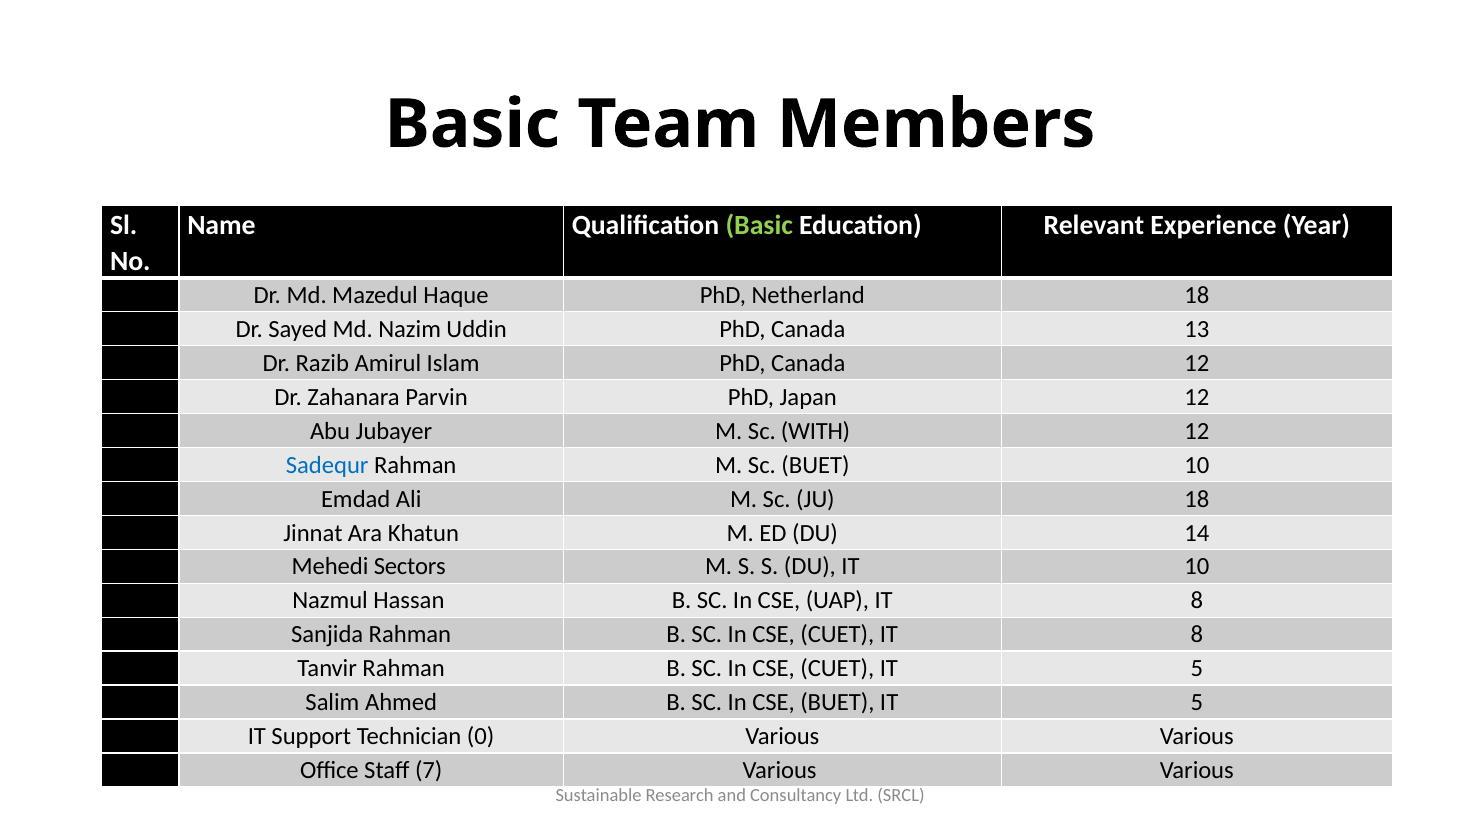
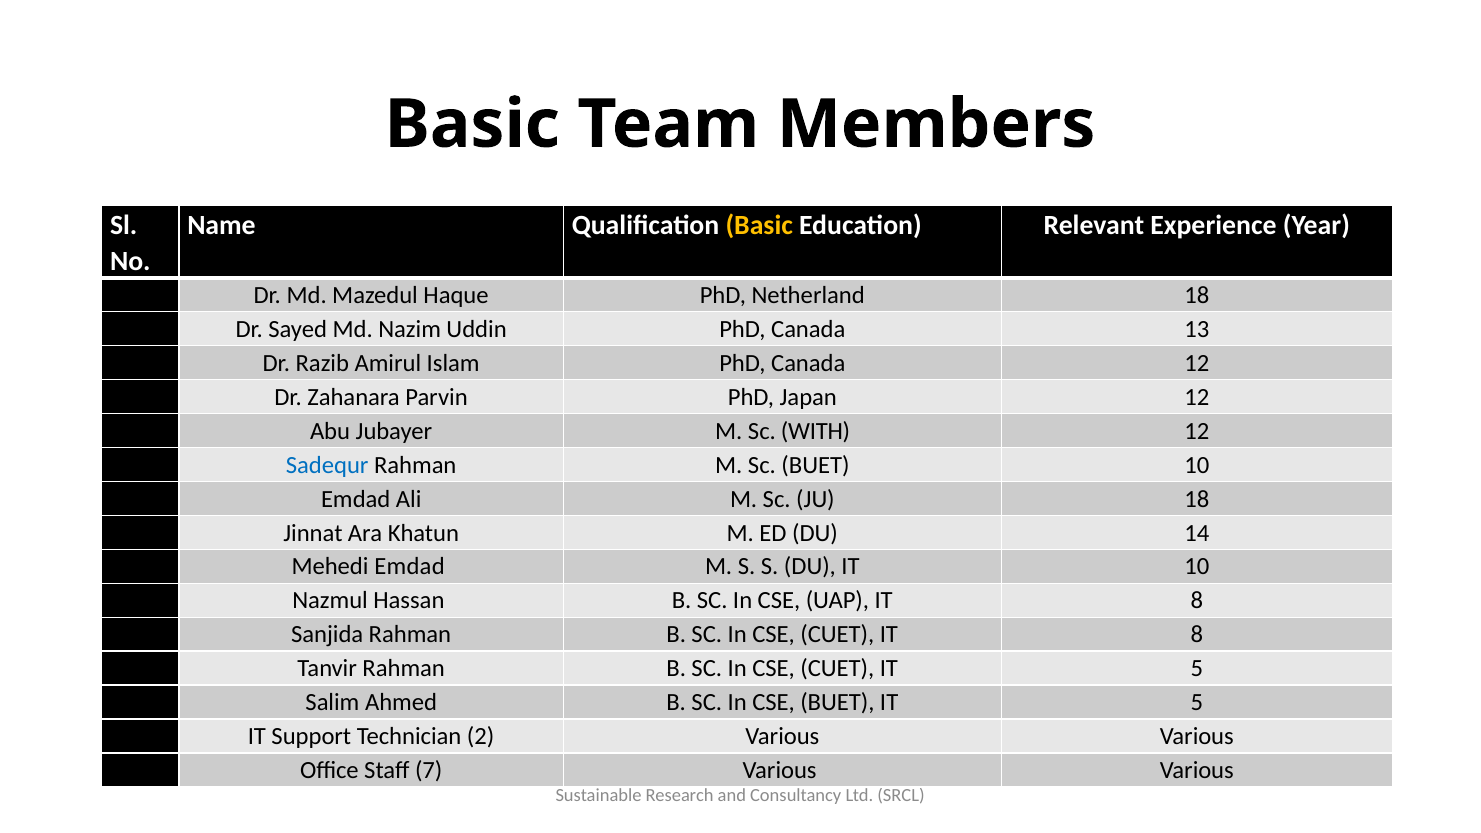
Basic colour: light green -> yellow (759, 225)
Mehedi Sectors: Sectors -> Emdad (410, 567)
0: 0 -> 2 (481, 737)
